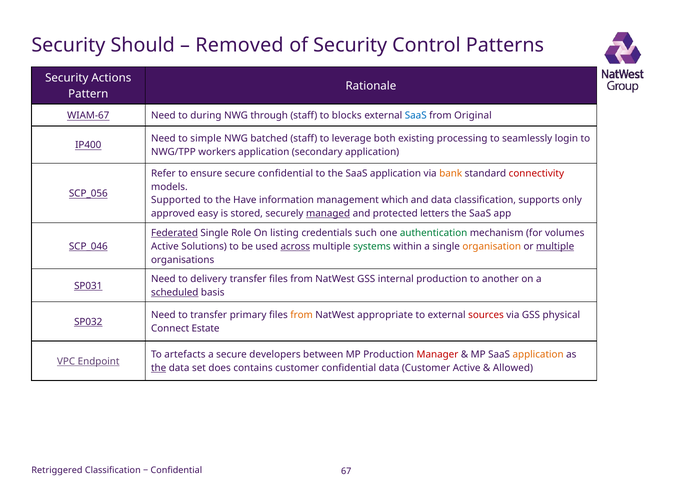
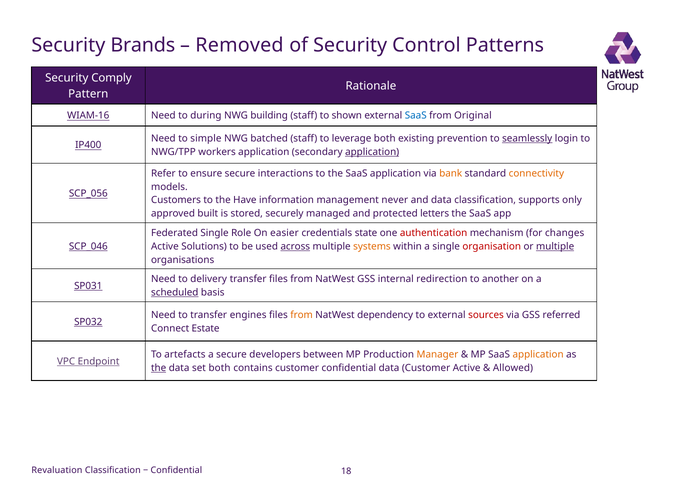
Should: Should -> Brands (143, 45)
Actions: Actions -> Comply (111, 78)
WIAM-67: WIAM-67 -> WIAM-16 (88, 116)
through: through -> building (269, 116)
blocks: blocks -> shown (347, 116)
processing: processing -> prevention (462, 139)
seamlessly underline: none -> present (527, 139)
application underline: none -> present (372, 152)
secure confidential: confidential -> interactions (285, 174)
connectivity colour: red -> orange (536, 174)
Supported: Supported -> Customers (176, 200)
which: which -> never (395, 200)
easy: easy -> built (208, 214)
managed underline: present -> none (328, 214)
Federated underline: present -> none (175, 233)
listing: listing -> easier (284, 233)
such: such -> state (366, 233)
authentication colour: green -> red (434, 233)
volumes: volumes -> changes (565, 233)
systems colour: green -> orange (372, 247)
organisation colour: orange -> red (492, 247)
internal production: production -> redirection (442, 279)
primary: primary -> engines (248, 315)
appropriate: appropriate -> dependency (385, 315)
physical: physical -> referred (561, 315)
Manager colour: red -> orange (437, 355)
set does: does -> both (220, 368)
Retriggered: Retriggered -> Revaluation (57, 470)
67: 67 -> 18 (346, 472)
